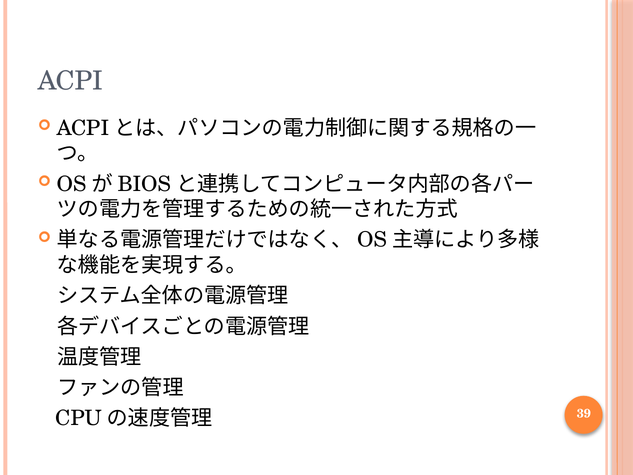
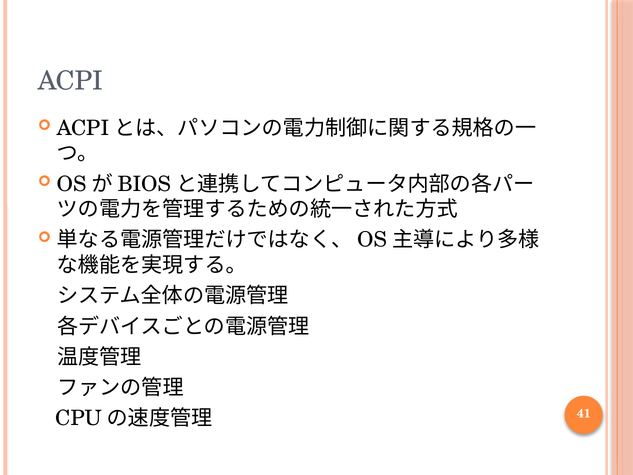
39: 39 -> 41 (584, 414)
